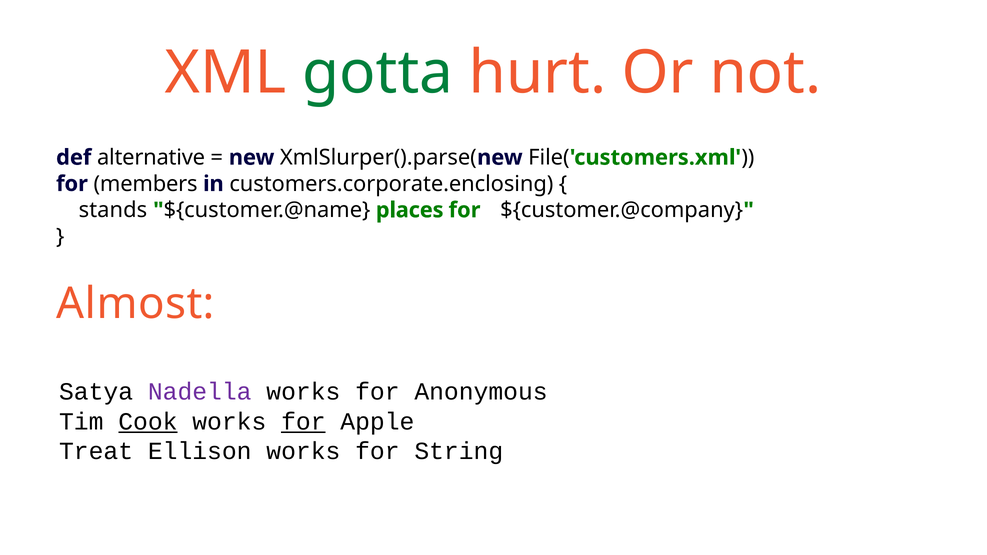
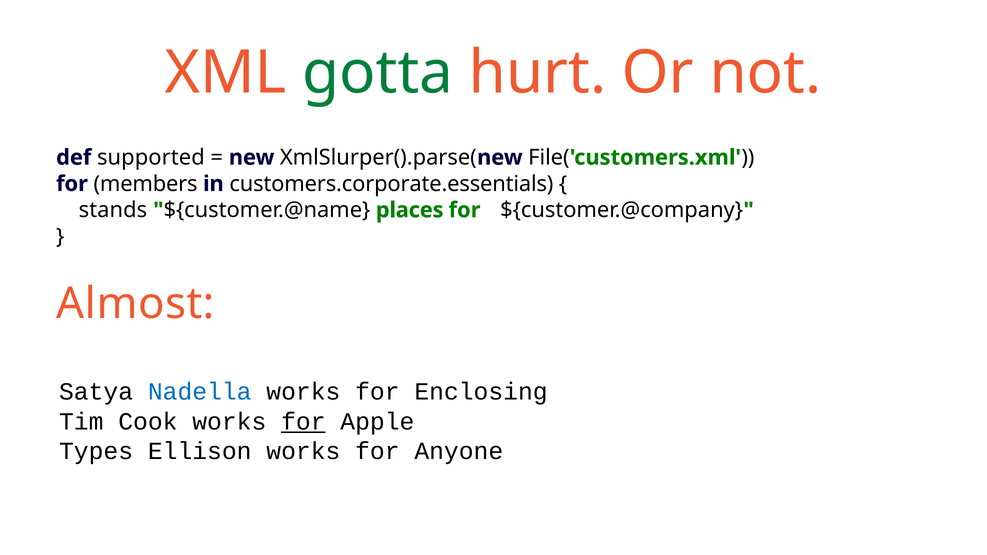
alternative: alternative -> supported (151, 158)
customers.corporate.enclosing: customers.corporate.enclosing -> customers.corporate.essentials (391, 184)
Nadella colour: purple -> blue (200, 392)
Anonymous: Anonymous -> Enclosing (481, 392)
Cook underline: present -> none (148, 422)
Treat: Treat -> Types (96, 451)
String: String -> Anyone (459, 451)
